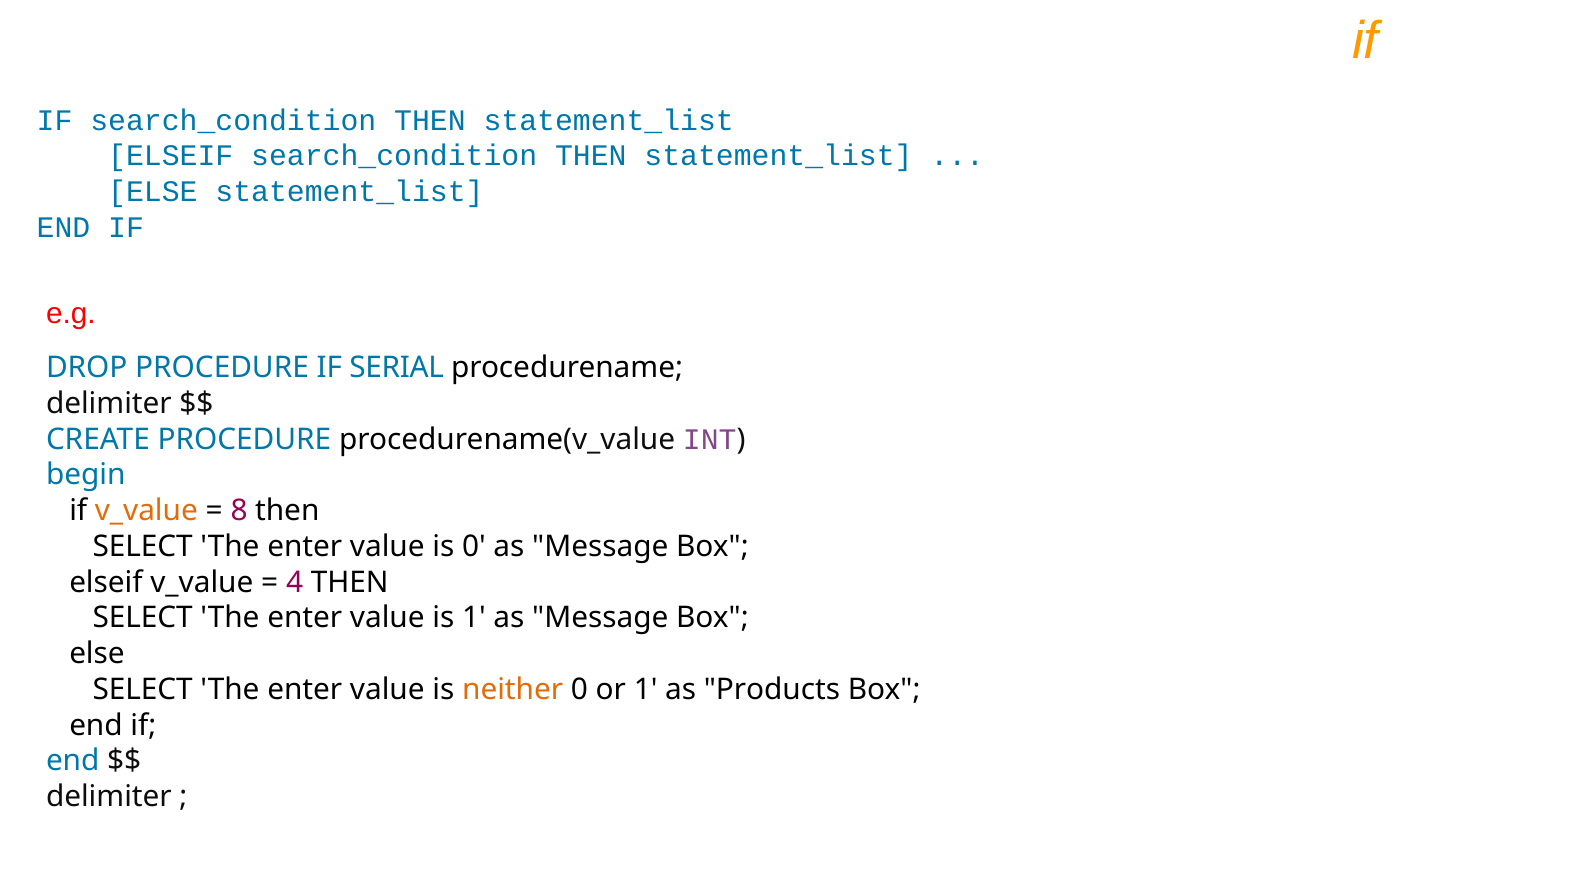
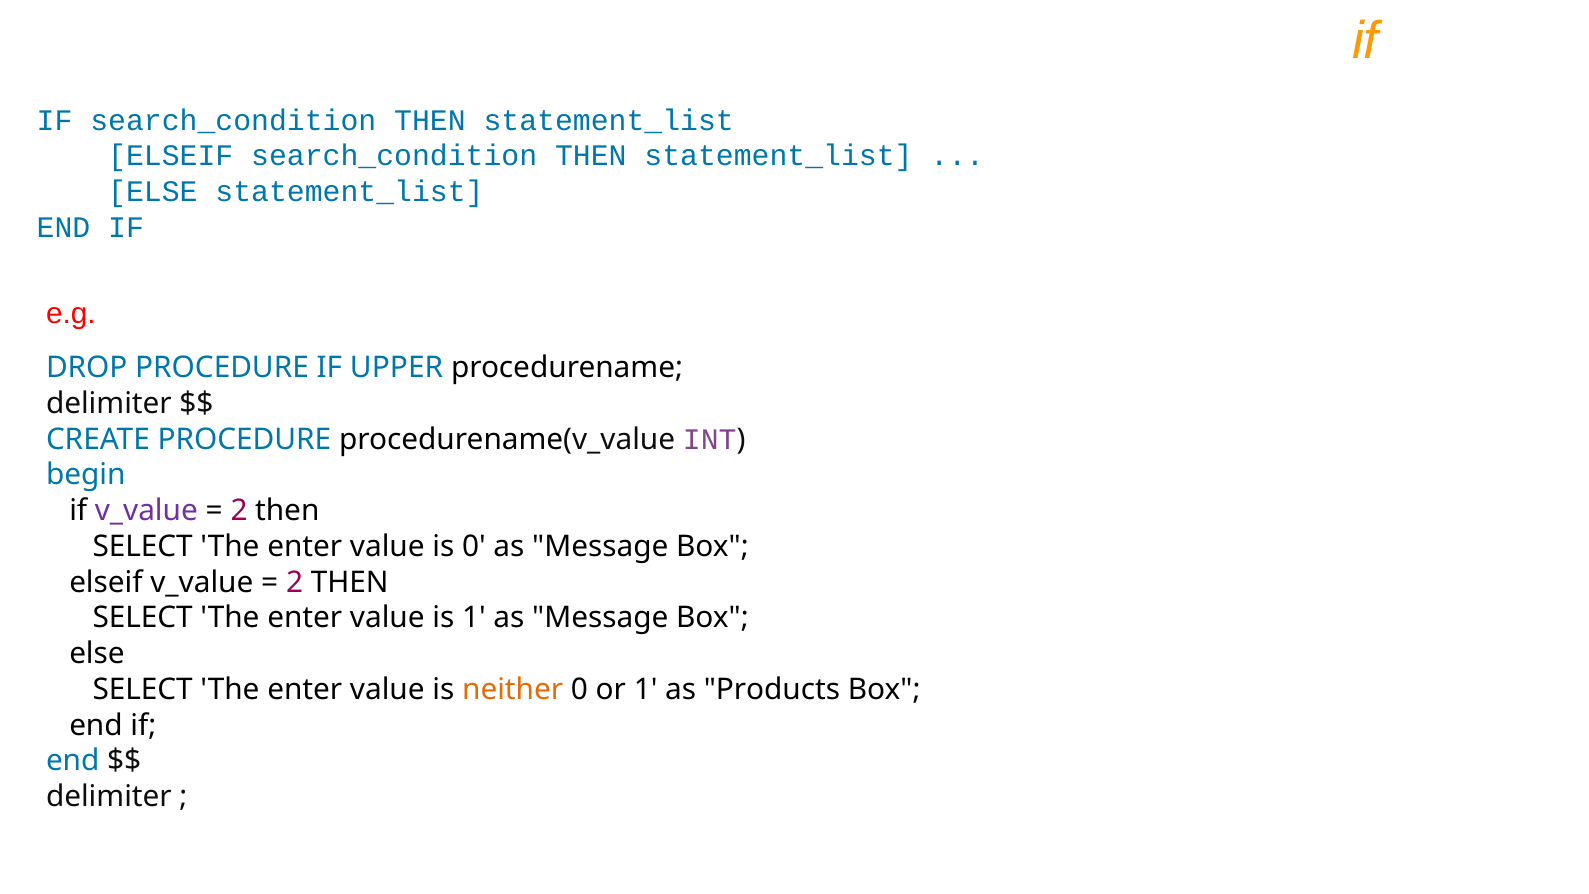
SERIAL: SERIAL -> UPPER (397, 368)
v_value colour: orange -> purple (146, 511)
8: 8 -> 2 (239, 511)
4: 4 -> 2 (295, 582)
